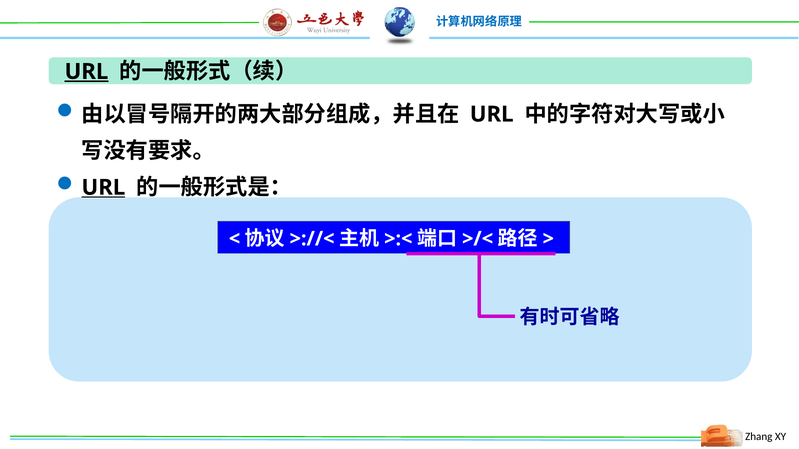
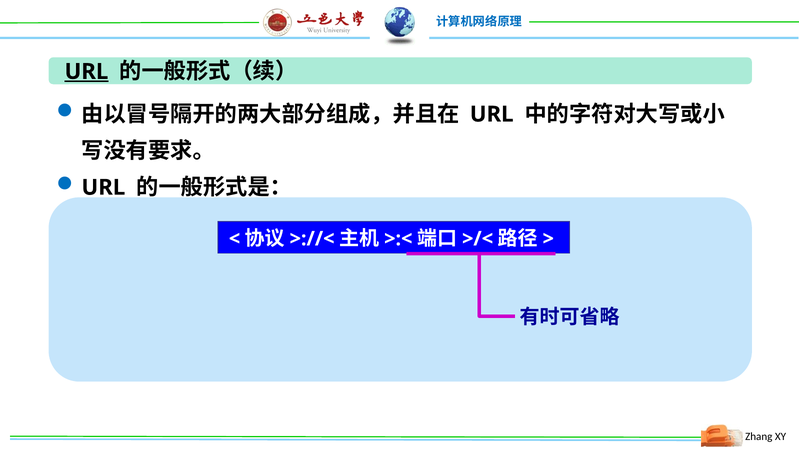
URL underline: present -> none (103, 188)
